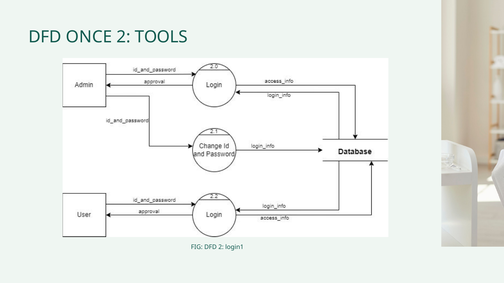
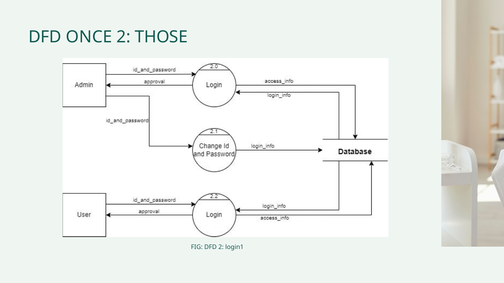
TOOLS: TOOLS -> THOSE (161, 37)
